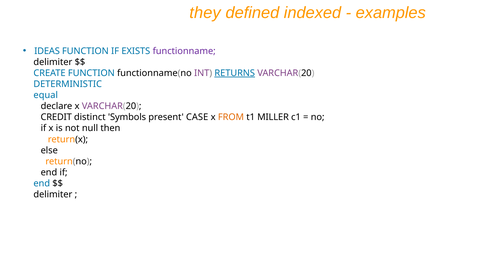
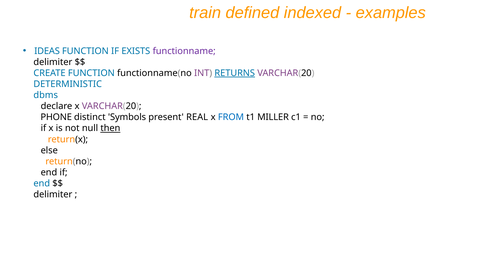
they: they -> train (205, 13)
equal: equal -> dbms (46, 95)
CREDIT: CREDIT -> PHONE (56, 117)
CASE: CASE -> REAL (197, 117)
FROM colour: orange -> blue (231, 117)
then underline: none -> present (110, 128)
